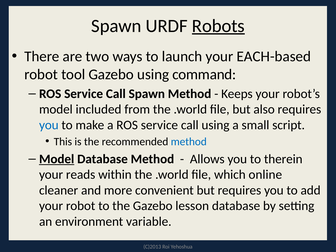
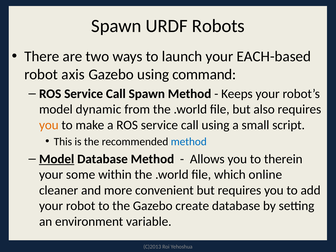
Robots underline: present -> none (218, 26)
tool: tool -> axis (73, 74)
included: included -> dynamic (98, 109)
you colour: blue -> orange (49, 125)
reads: reads -> some (81, 175)
lesson: lesson -> create (192, 206)
